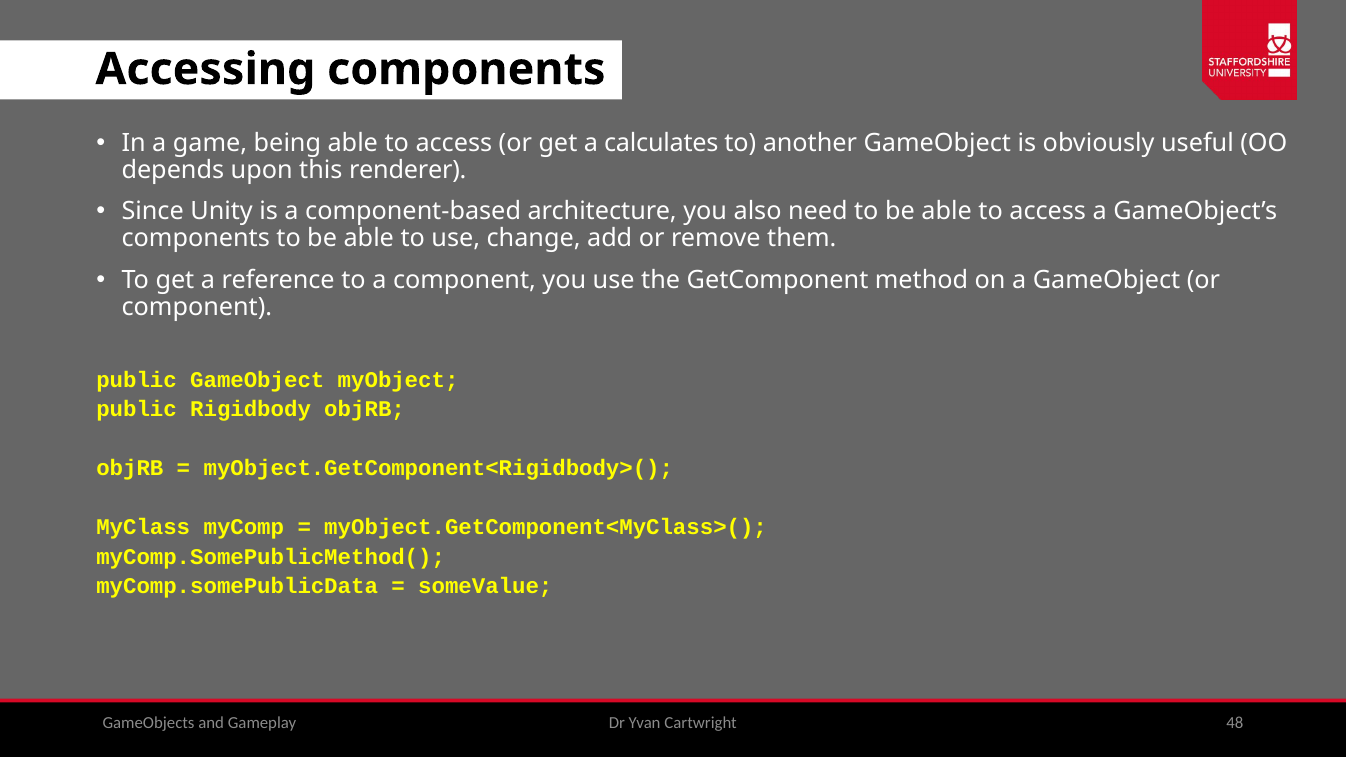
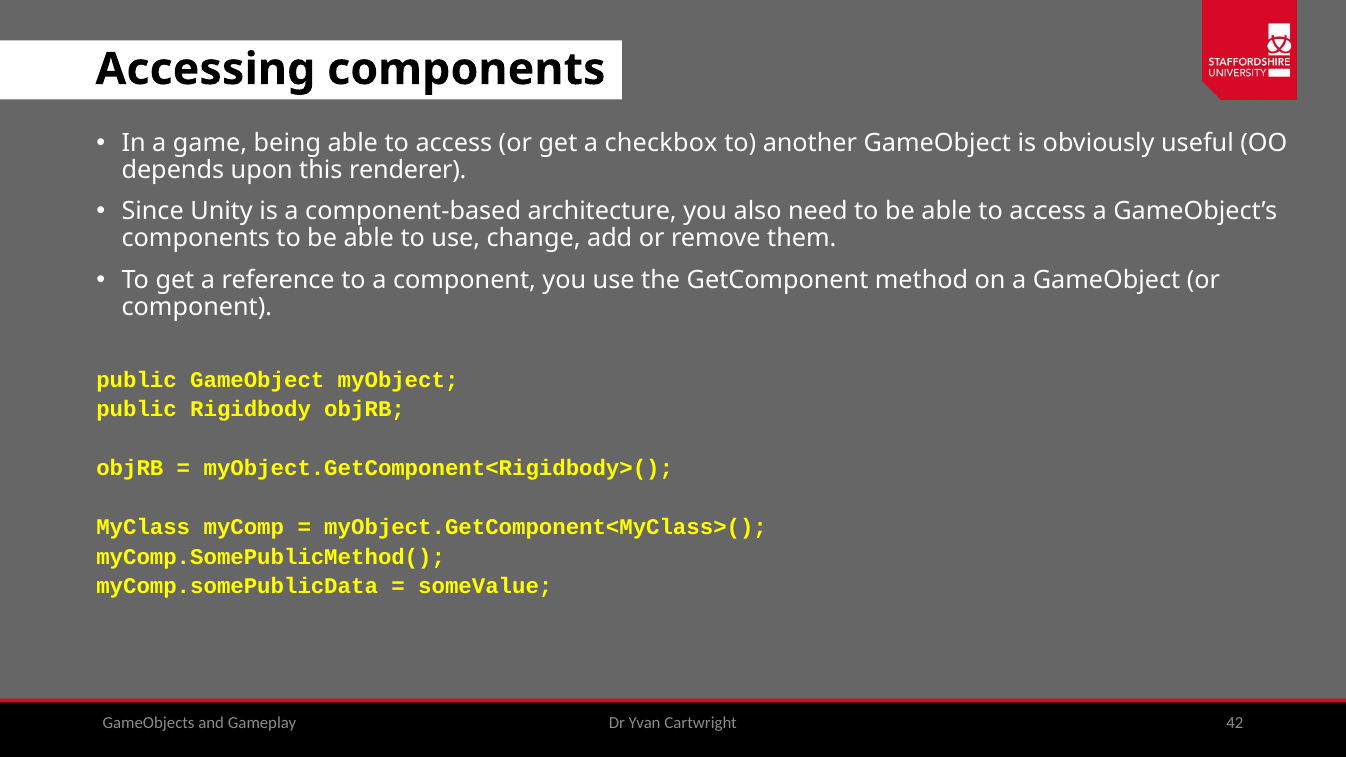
calculates: calculates -> checkbox (661, 143)
48: 48 -> 42 (1235, 723)
